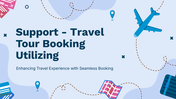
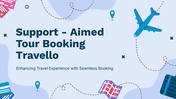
Travel: Travel -> Aimed (87, 32)
Utilizing: Utilizing -> Travello (37, 55)
